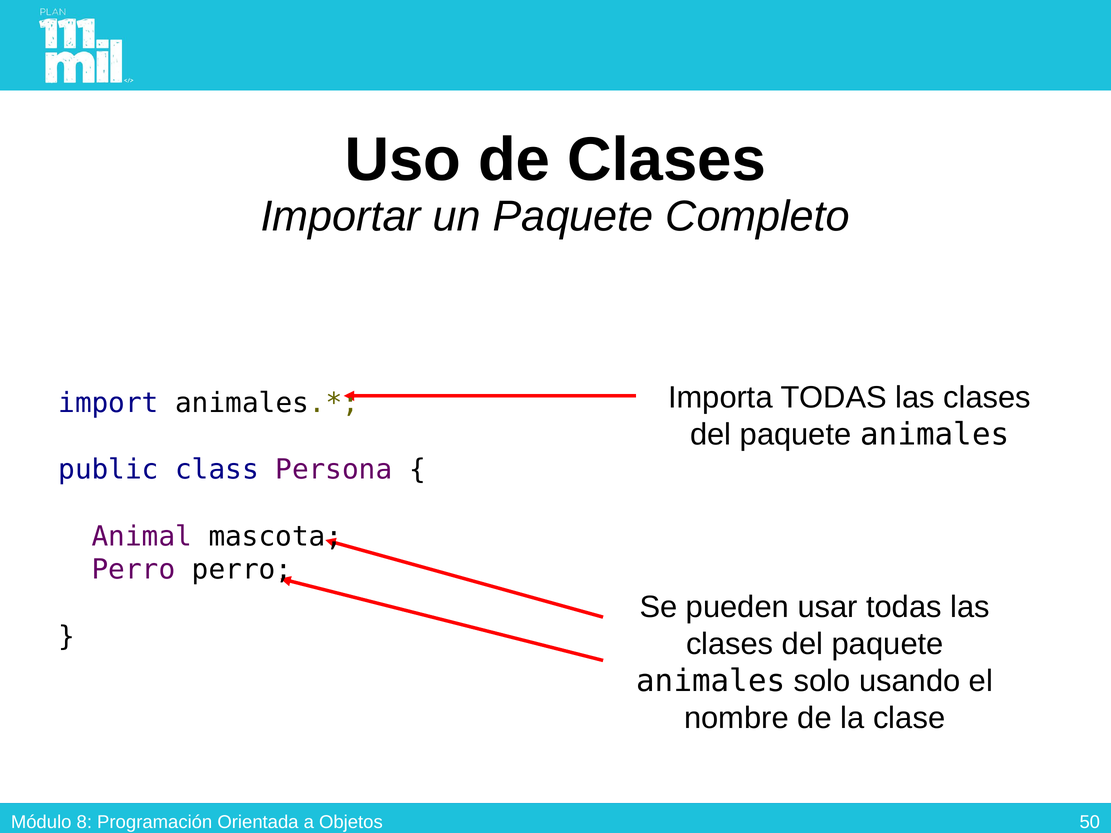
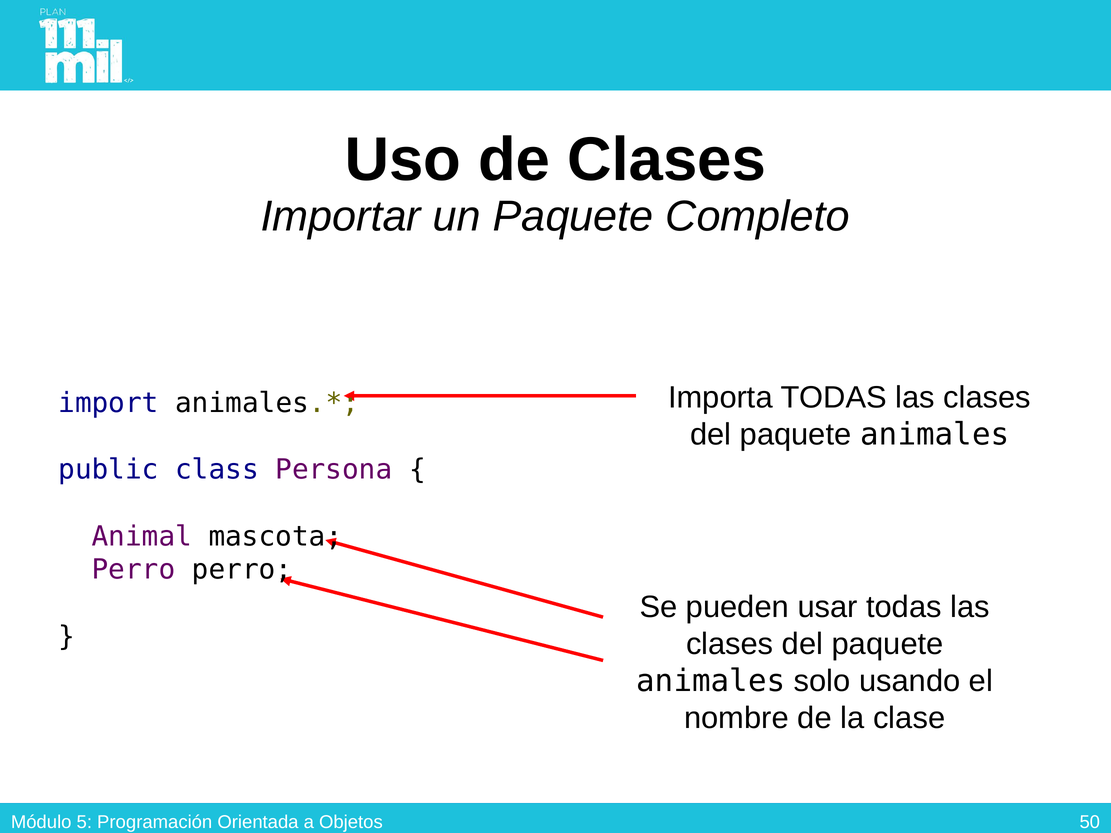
8: 8 -> 5 (84, 822)
